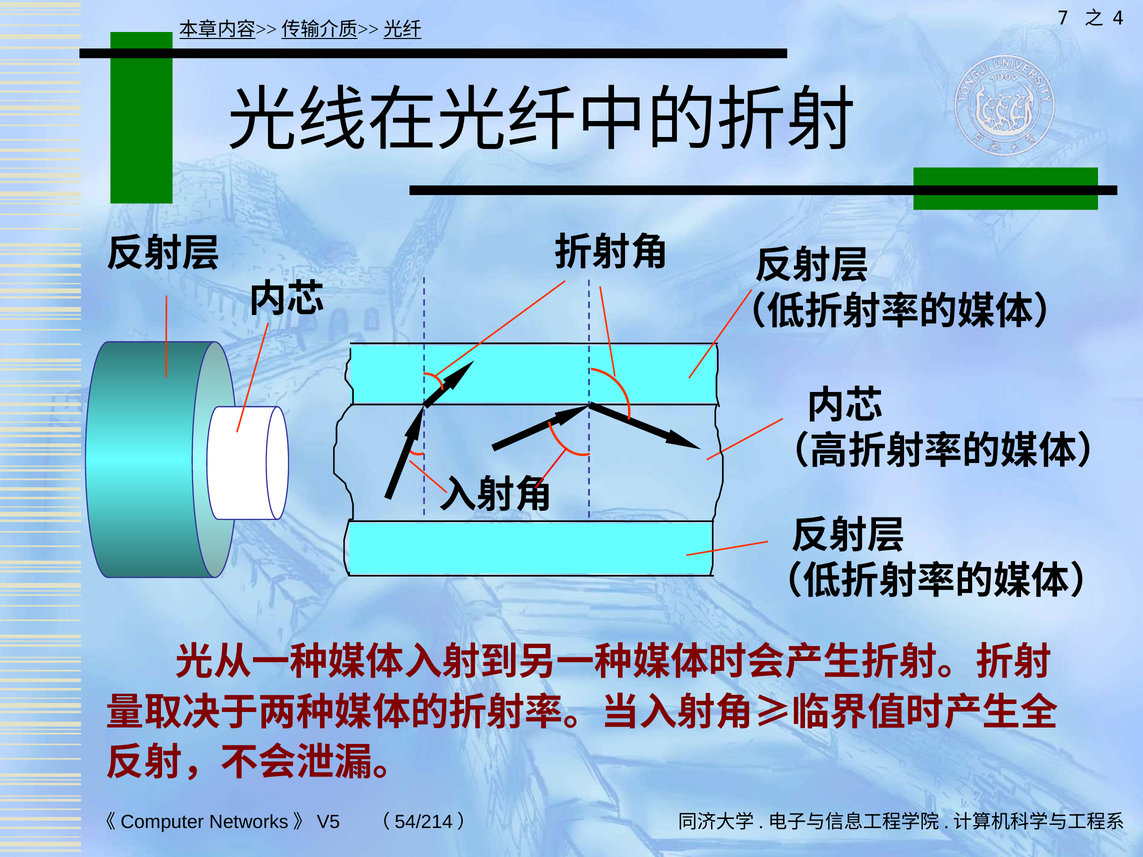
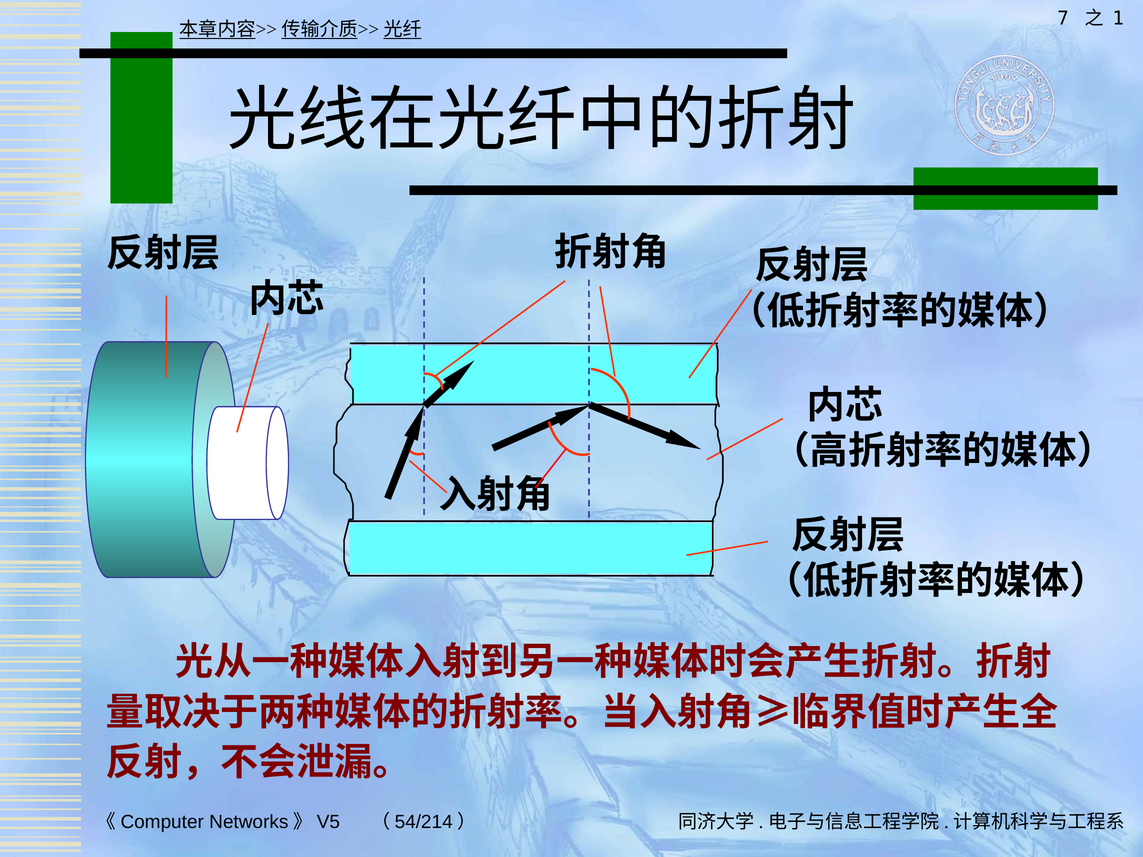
4: 4 -> 1 (1118, 19)
